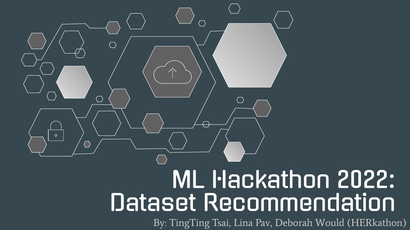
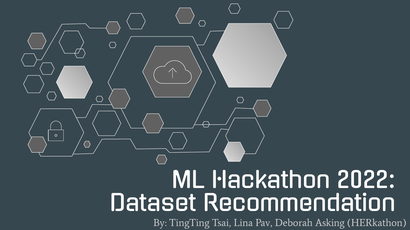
Would: Would -> Asking (330, 223)
